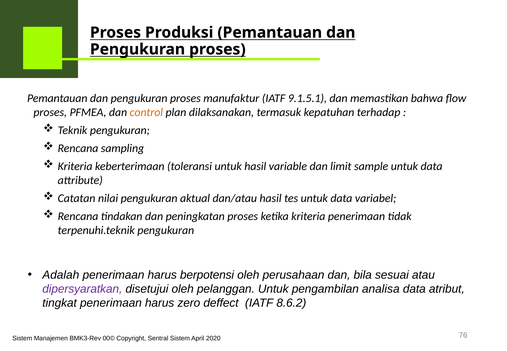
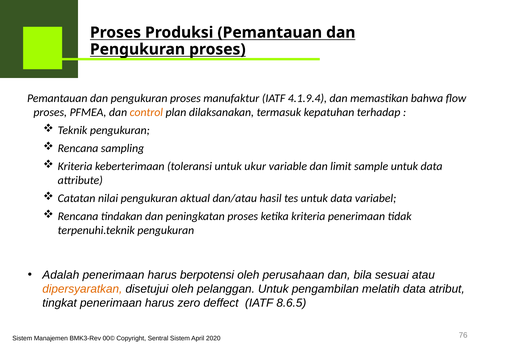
9.1.5.1: 9.1.5.1 -> 4.1.9.4 (307, 98)
untuk hasil: hasil -> ukur (255, 166)
dipersyaratkan colour: purple -> orange (82, 289)
analisa: analisa -> melatih (381, 289)
8.6.2: 8.6.2 -> 8.6.5 (291, 303)
